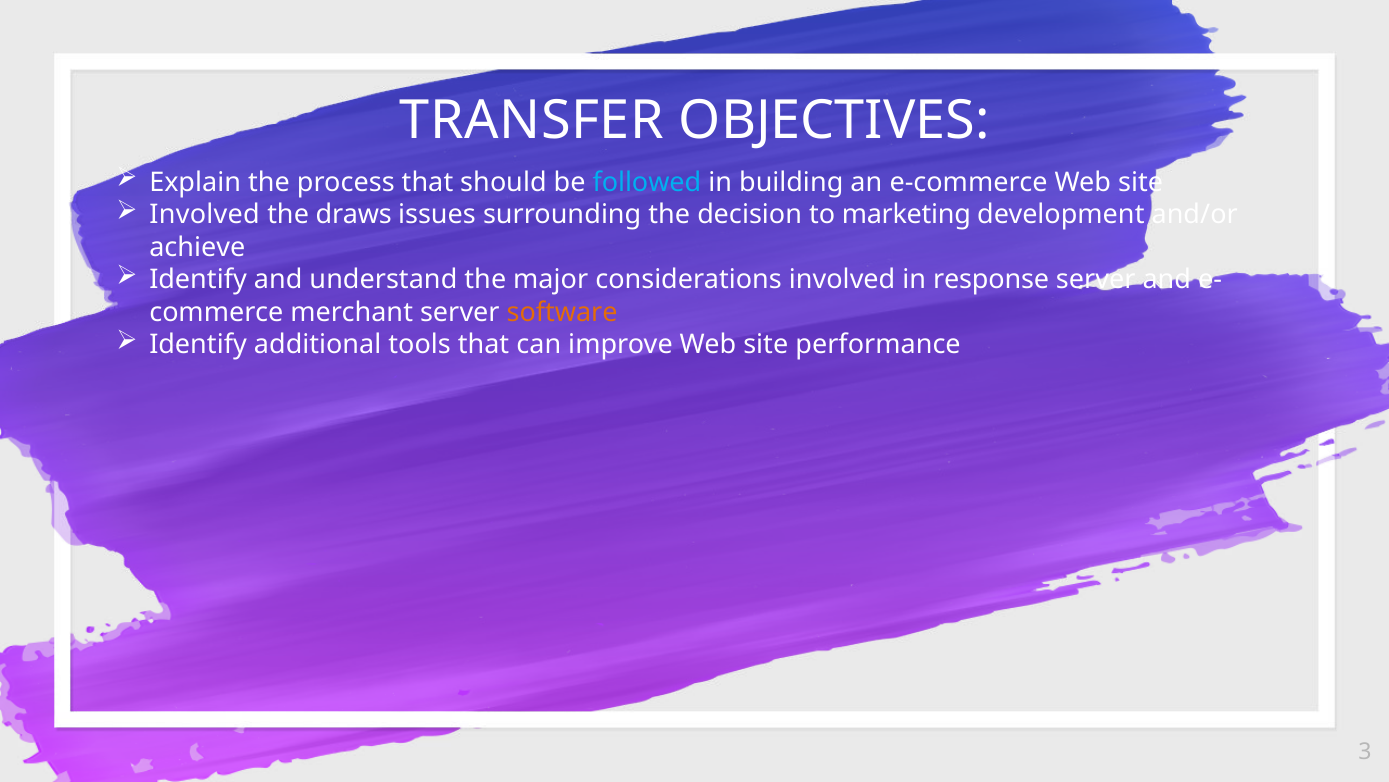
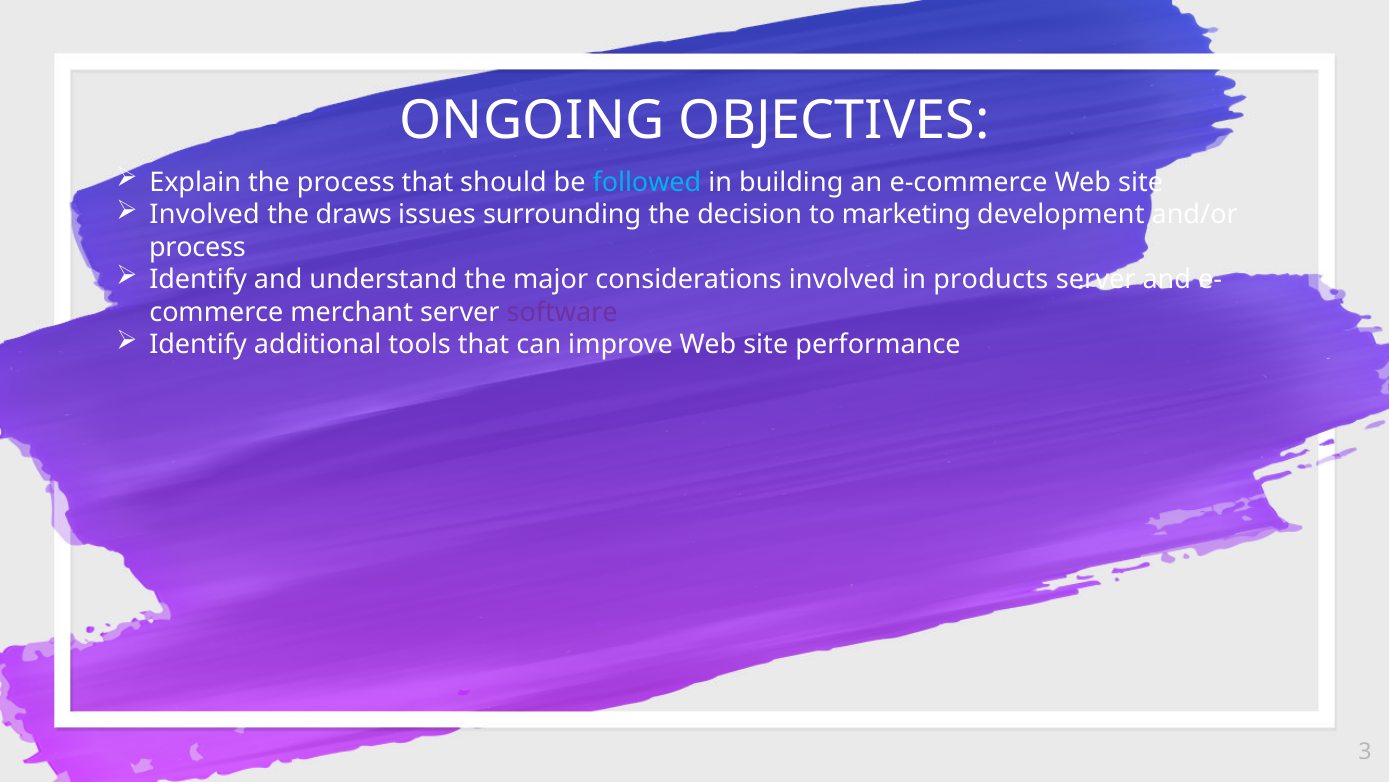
TRANSFER: TRANSFER -> ONGOING (532, 121)
achieve: achieve -> process (197, 247)
response: response -> products (991, 280)
software colour: orange -> purple (562, 312)
